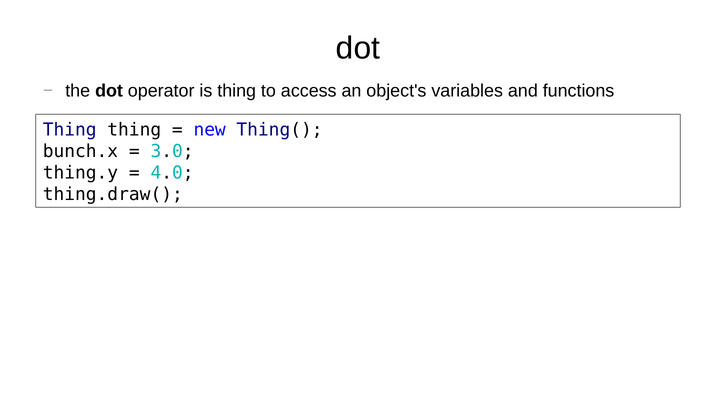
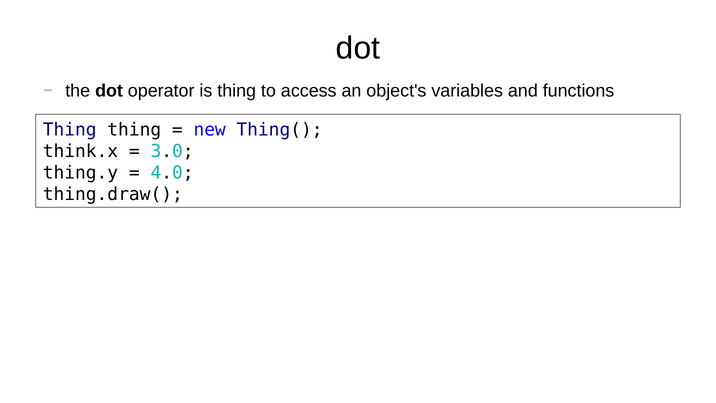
bunch.x: bunch.x -> think.x (80, 151)
